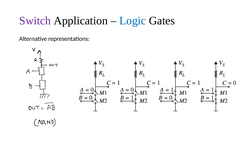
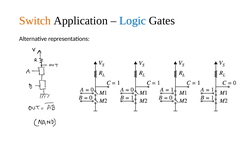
Switch colour: purple -> orange (35, 21)
